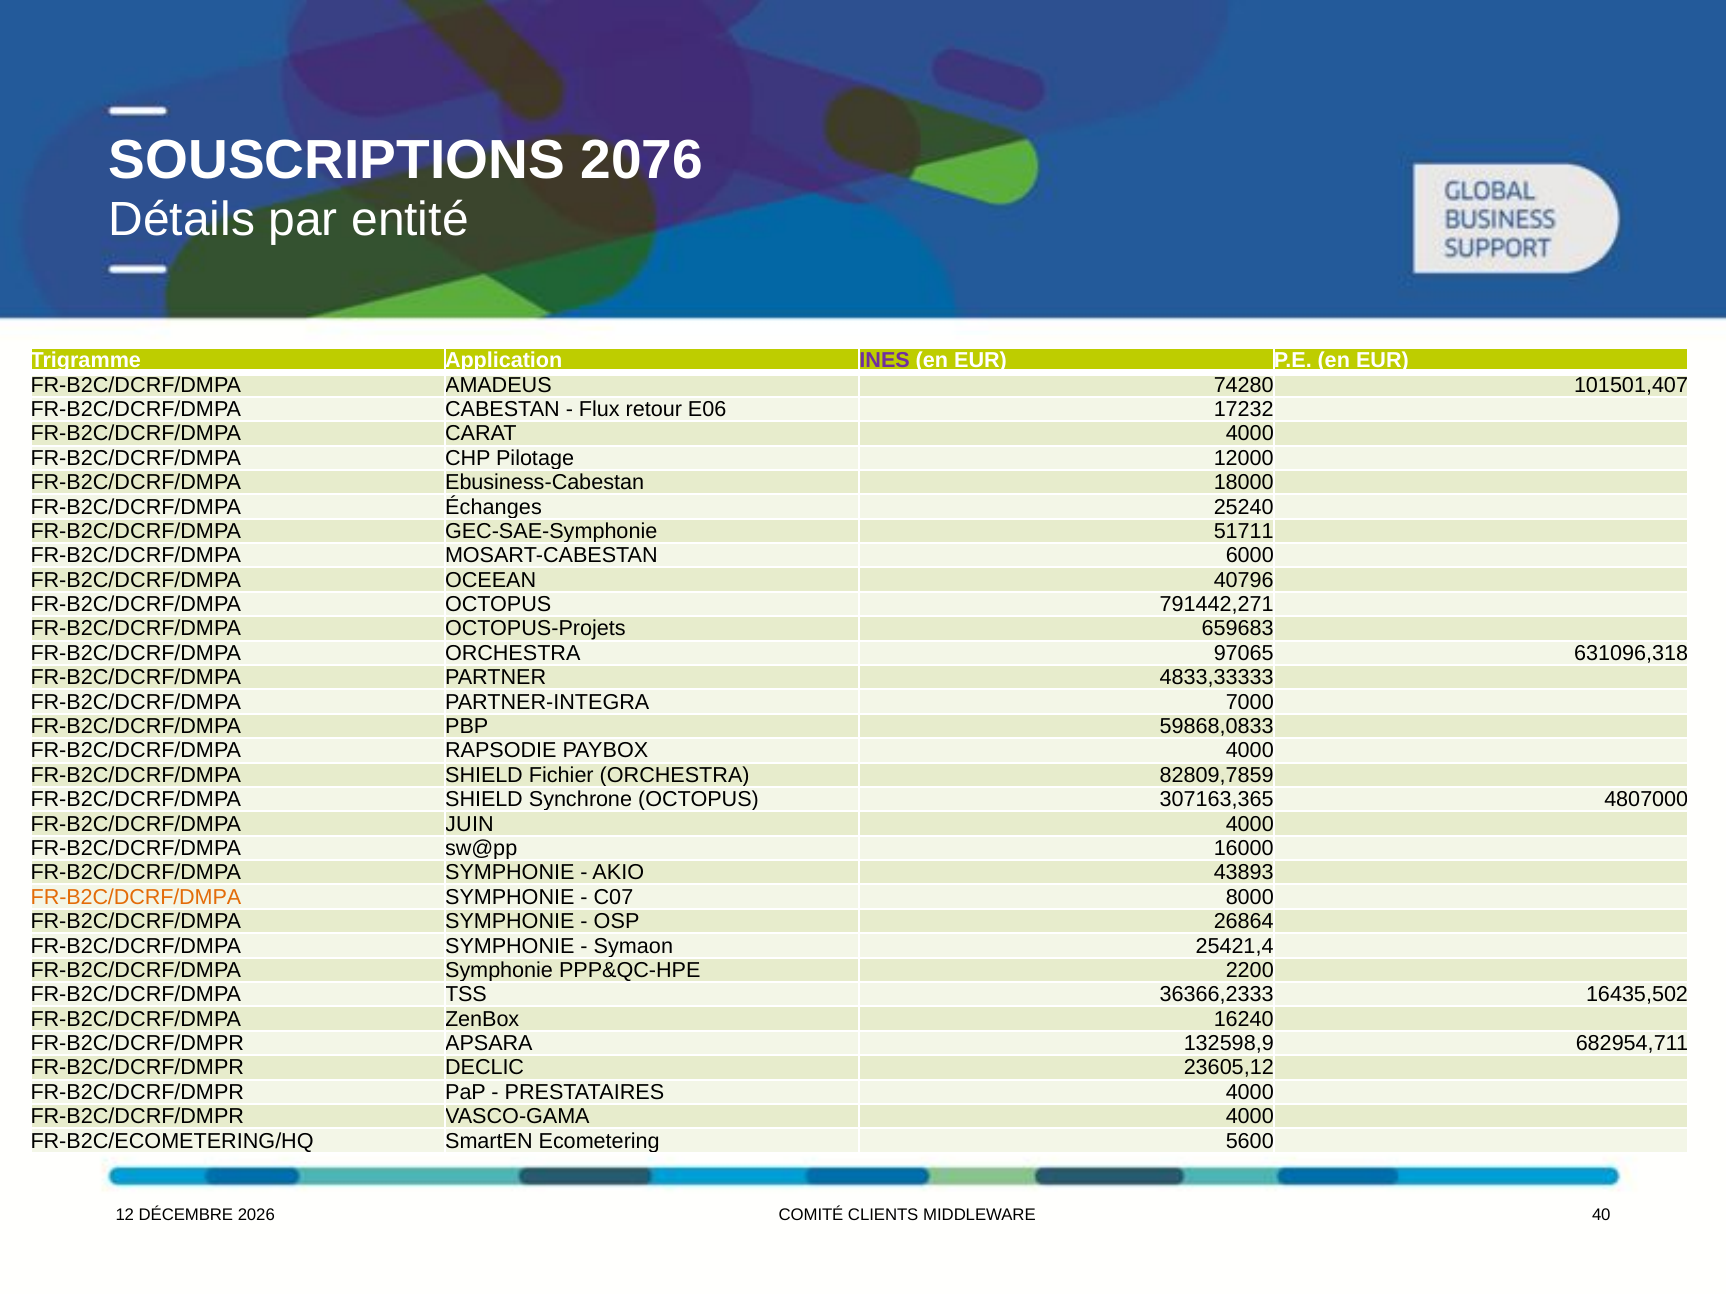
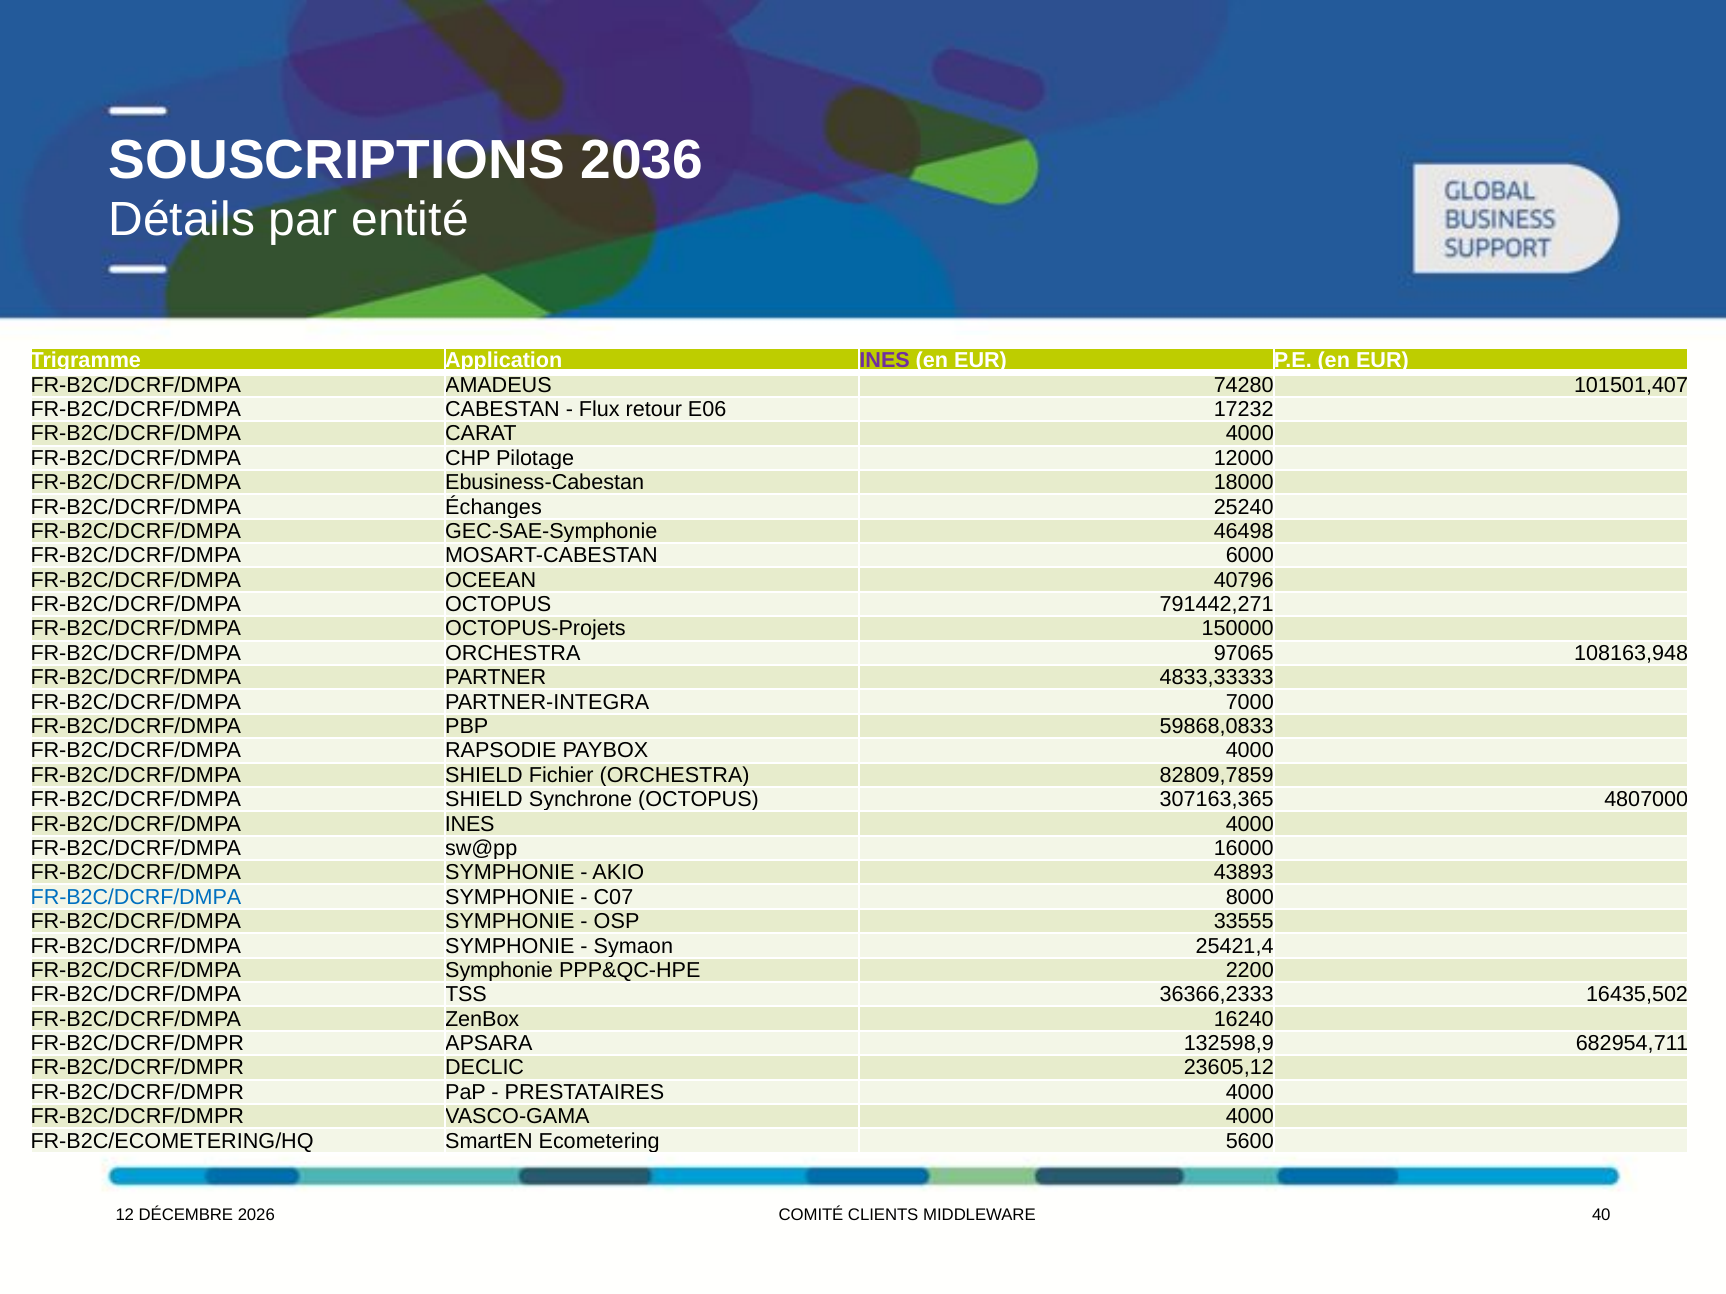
2076: 2076 -> 2036 (642, 161)
51711: 51711 -> 46498 (1244, 532)
659683: 659683 -> 150000 (1238, 629)
631096,318: 631096,318 -> 108163,948 (1631, 654)
FR-B2C/DCRF/DMPA JUIN: JUIN -> INES (470, 824)
FR-B2C/DCRF/DMPA colour: orange -> blue (136, 897)
26864: 26864 -> 33555 (1244, 922)
